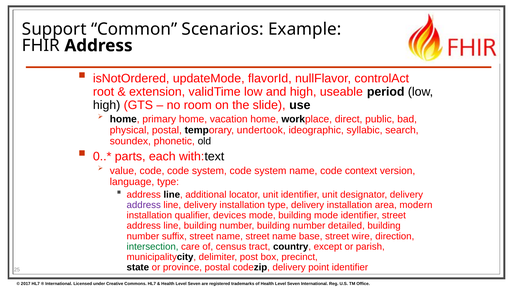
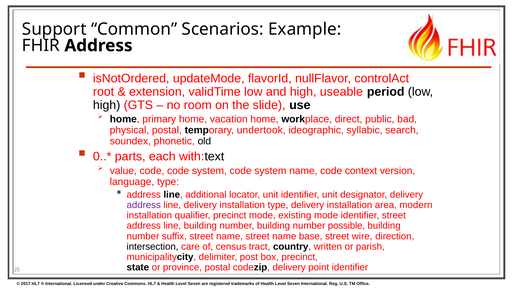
qualifier devices: devices -> precinct (230, 216)
mode building: building -> existing (295, 216)
detailed: detailed -> possible (346, 226)
intersection colour: green -> black (153, 247)
except: except -> written (328, 247)
